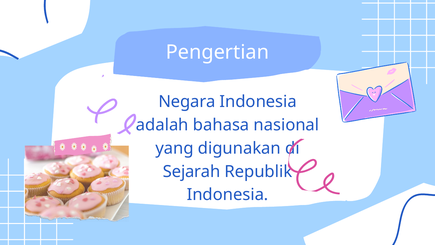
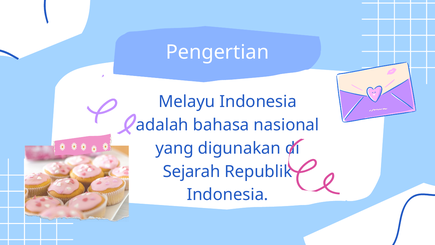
Negara: Negara -> Melayu (187, 102)
